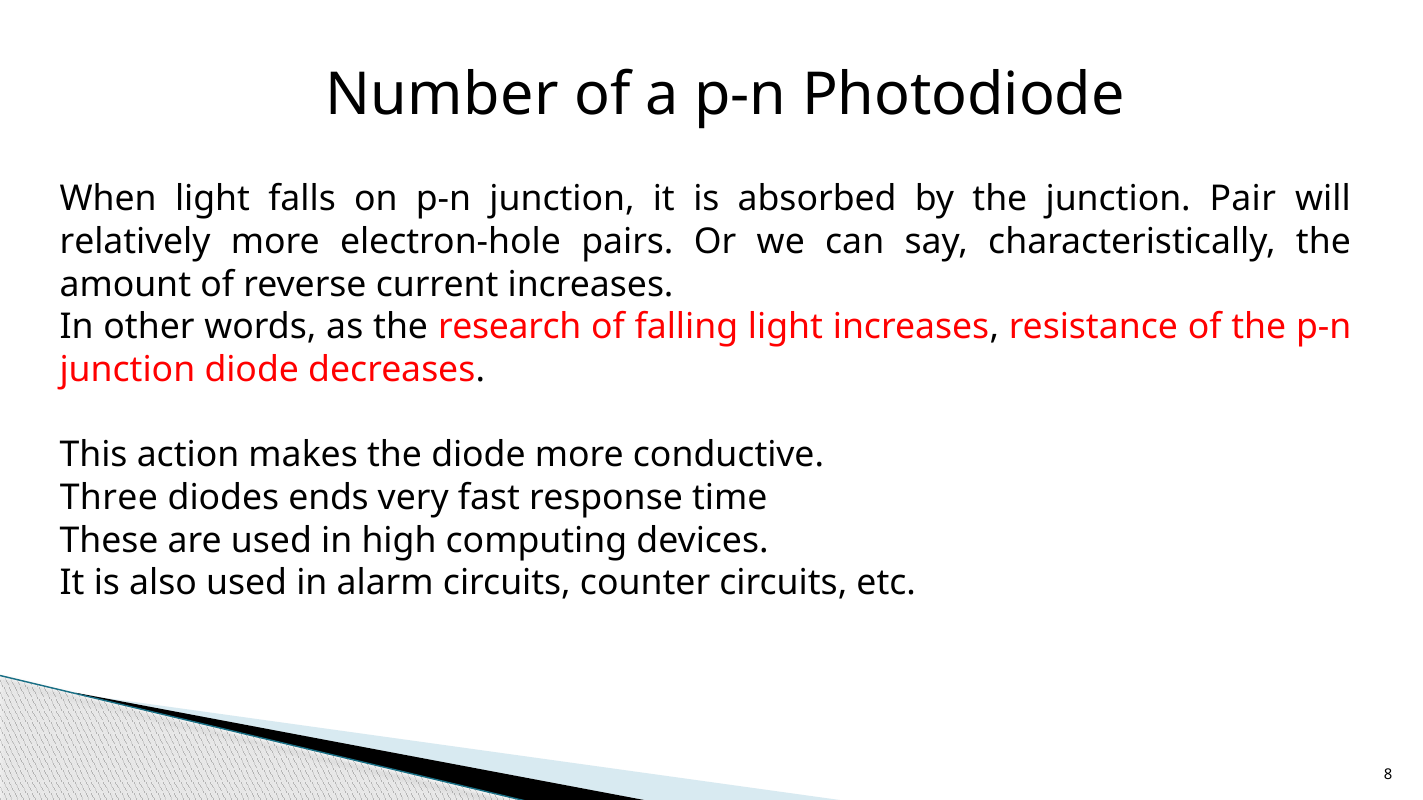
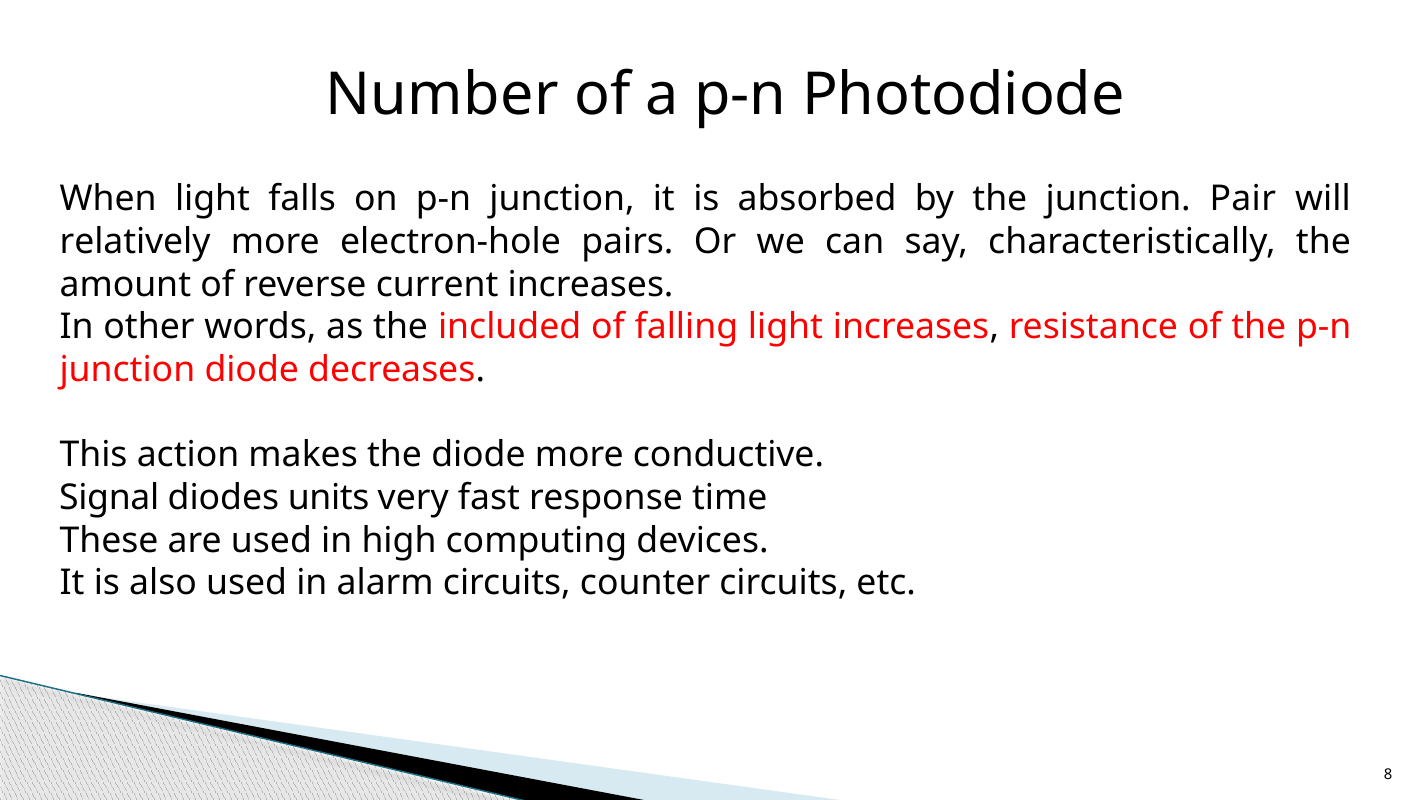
research: research -> included (510, 327)
Three: Three -> Signal (109, 498)
ends: ends -> units (329, 498)
